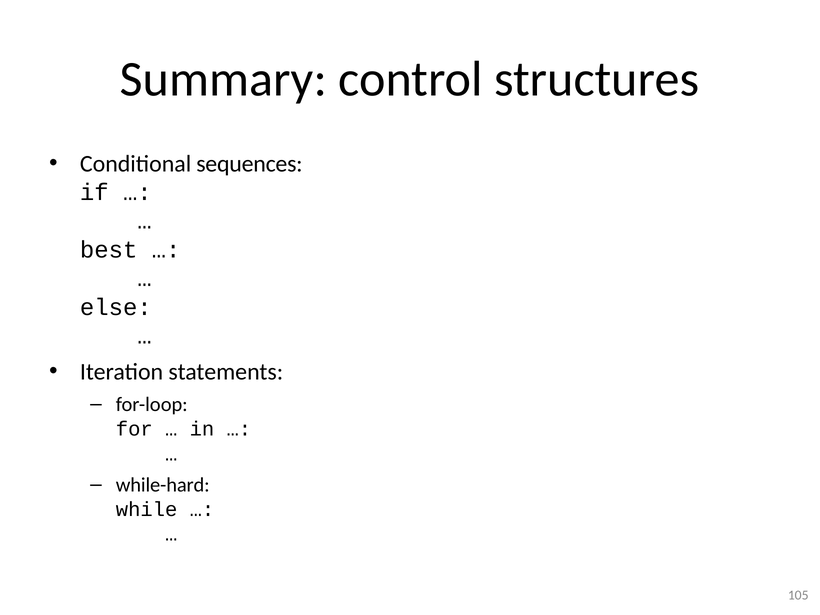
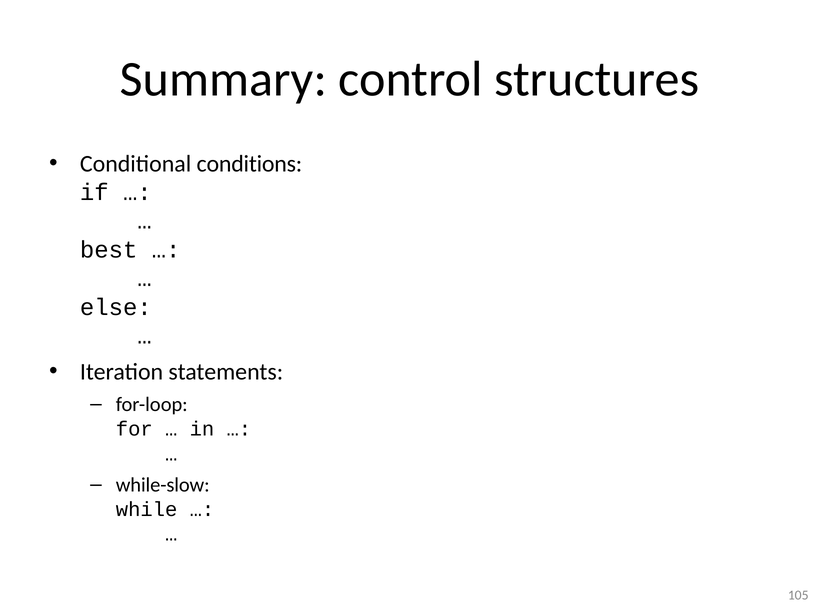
sequences: sequences -> conditions (249, 164)
while-hard: while-hard -> while-slow (163, 485)
